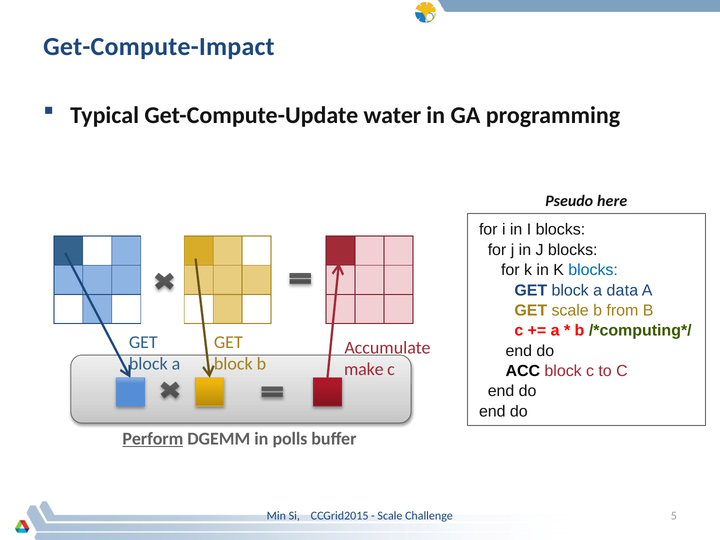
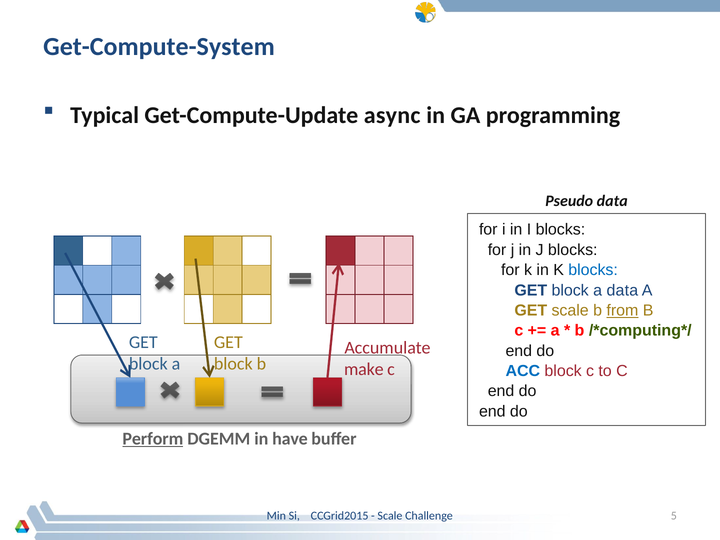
Get-Compute-Impact: Get-Compute-Impact -> Get-Compute-System (159, 47)
water: water -> async (392, 115)
Pseudo here: here -> data (612, 201)
from underline: none -> present (622, 310)
ACC colour: black -> blue (523, 371)
polls: polls -> have (290, 439)
